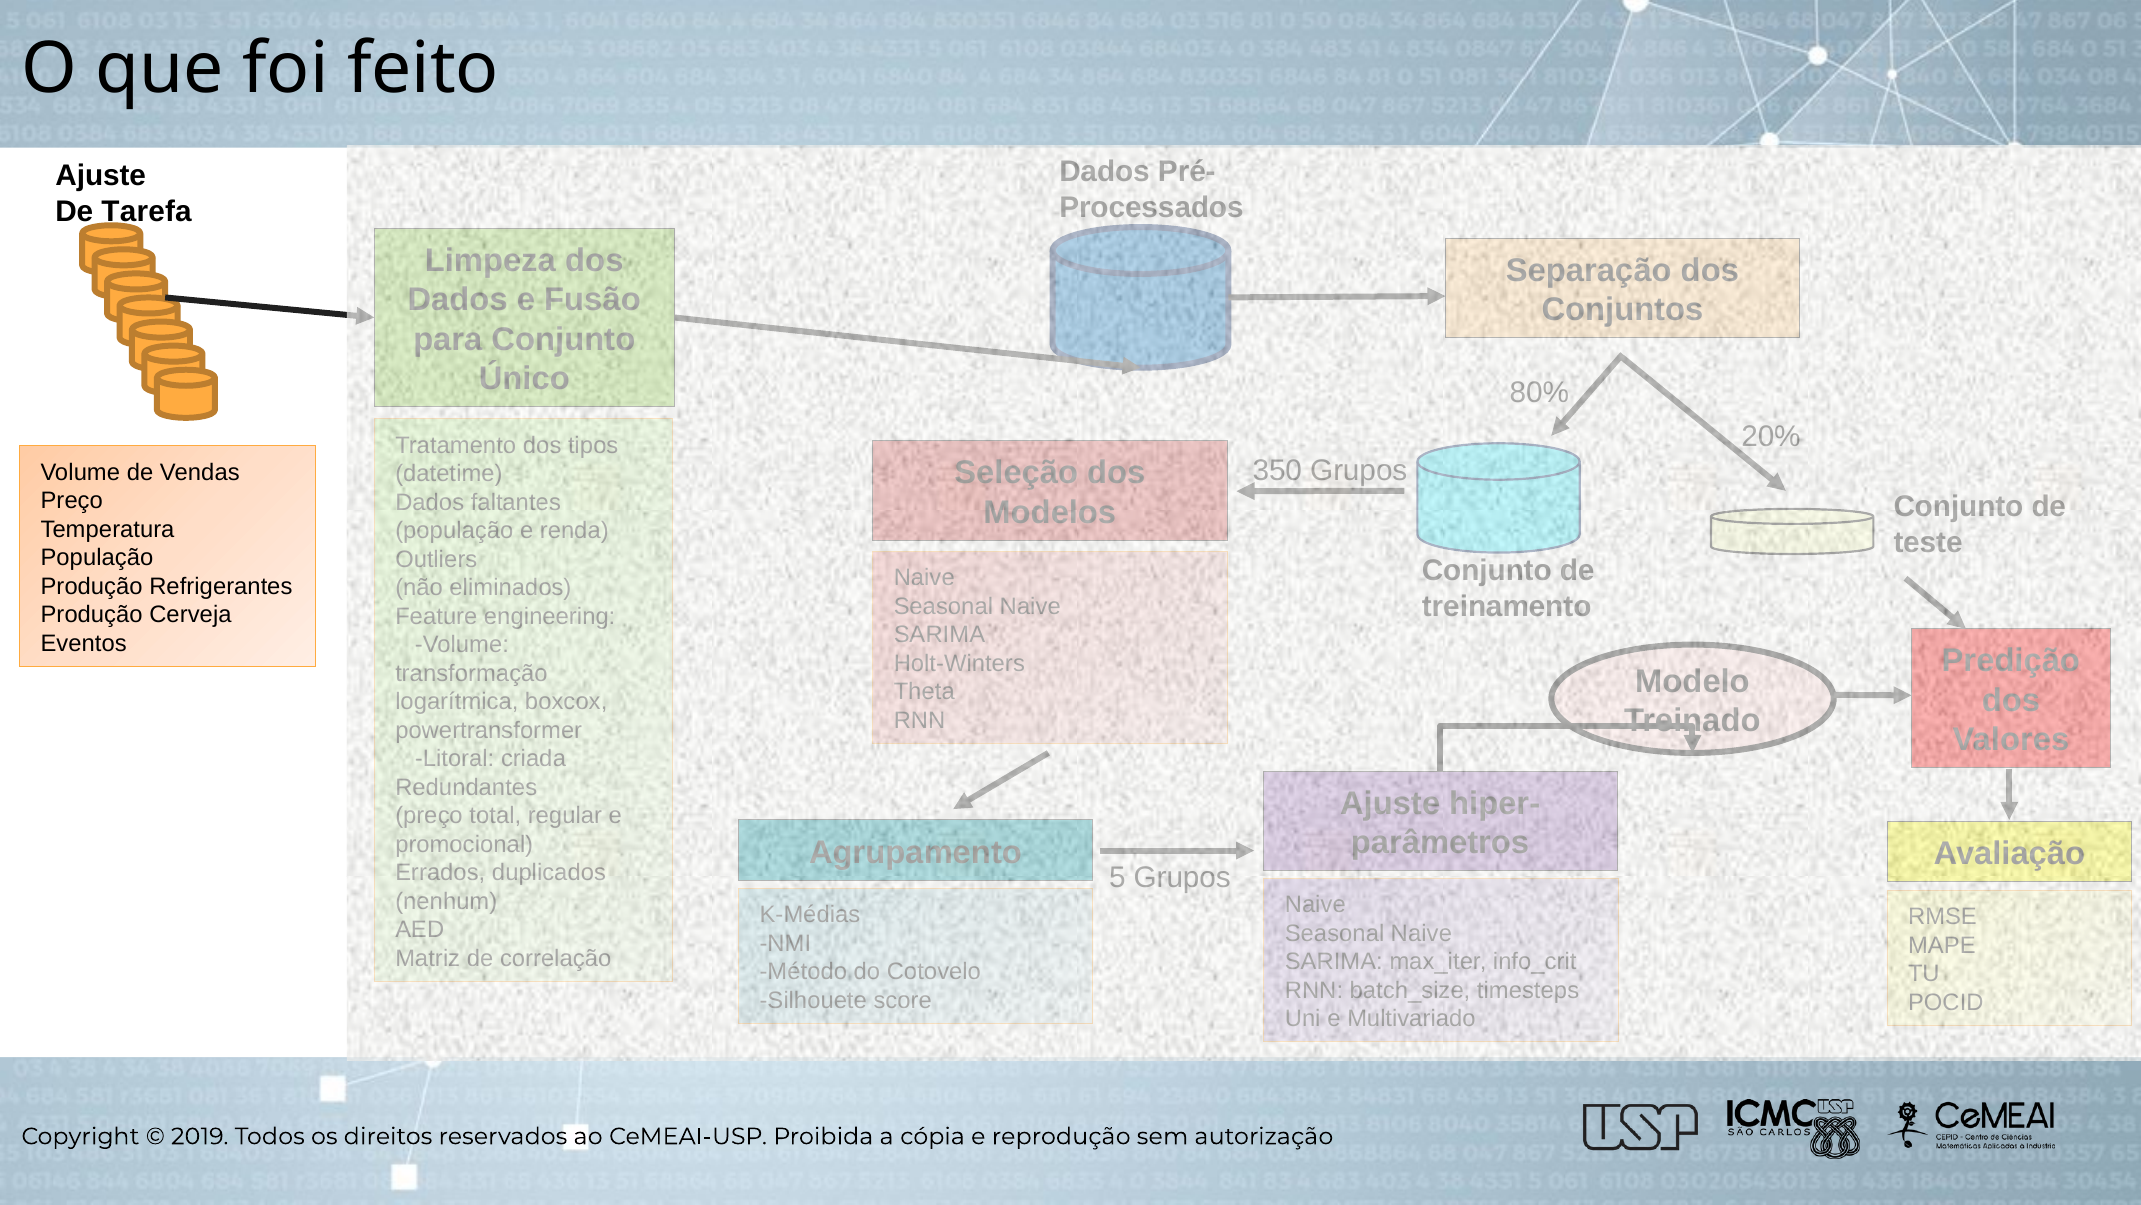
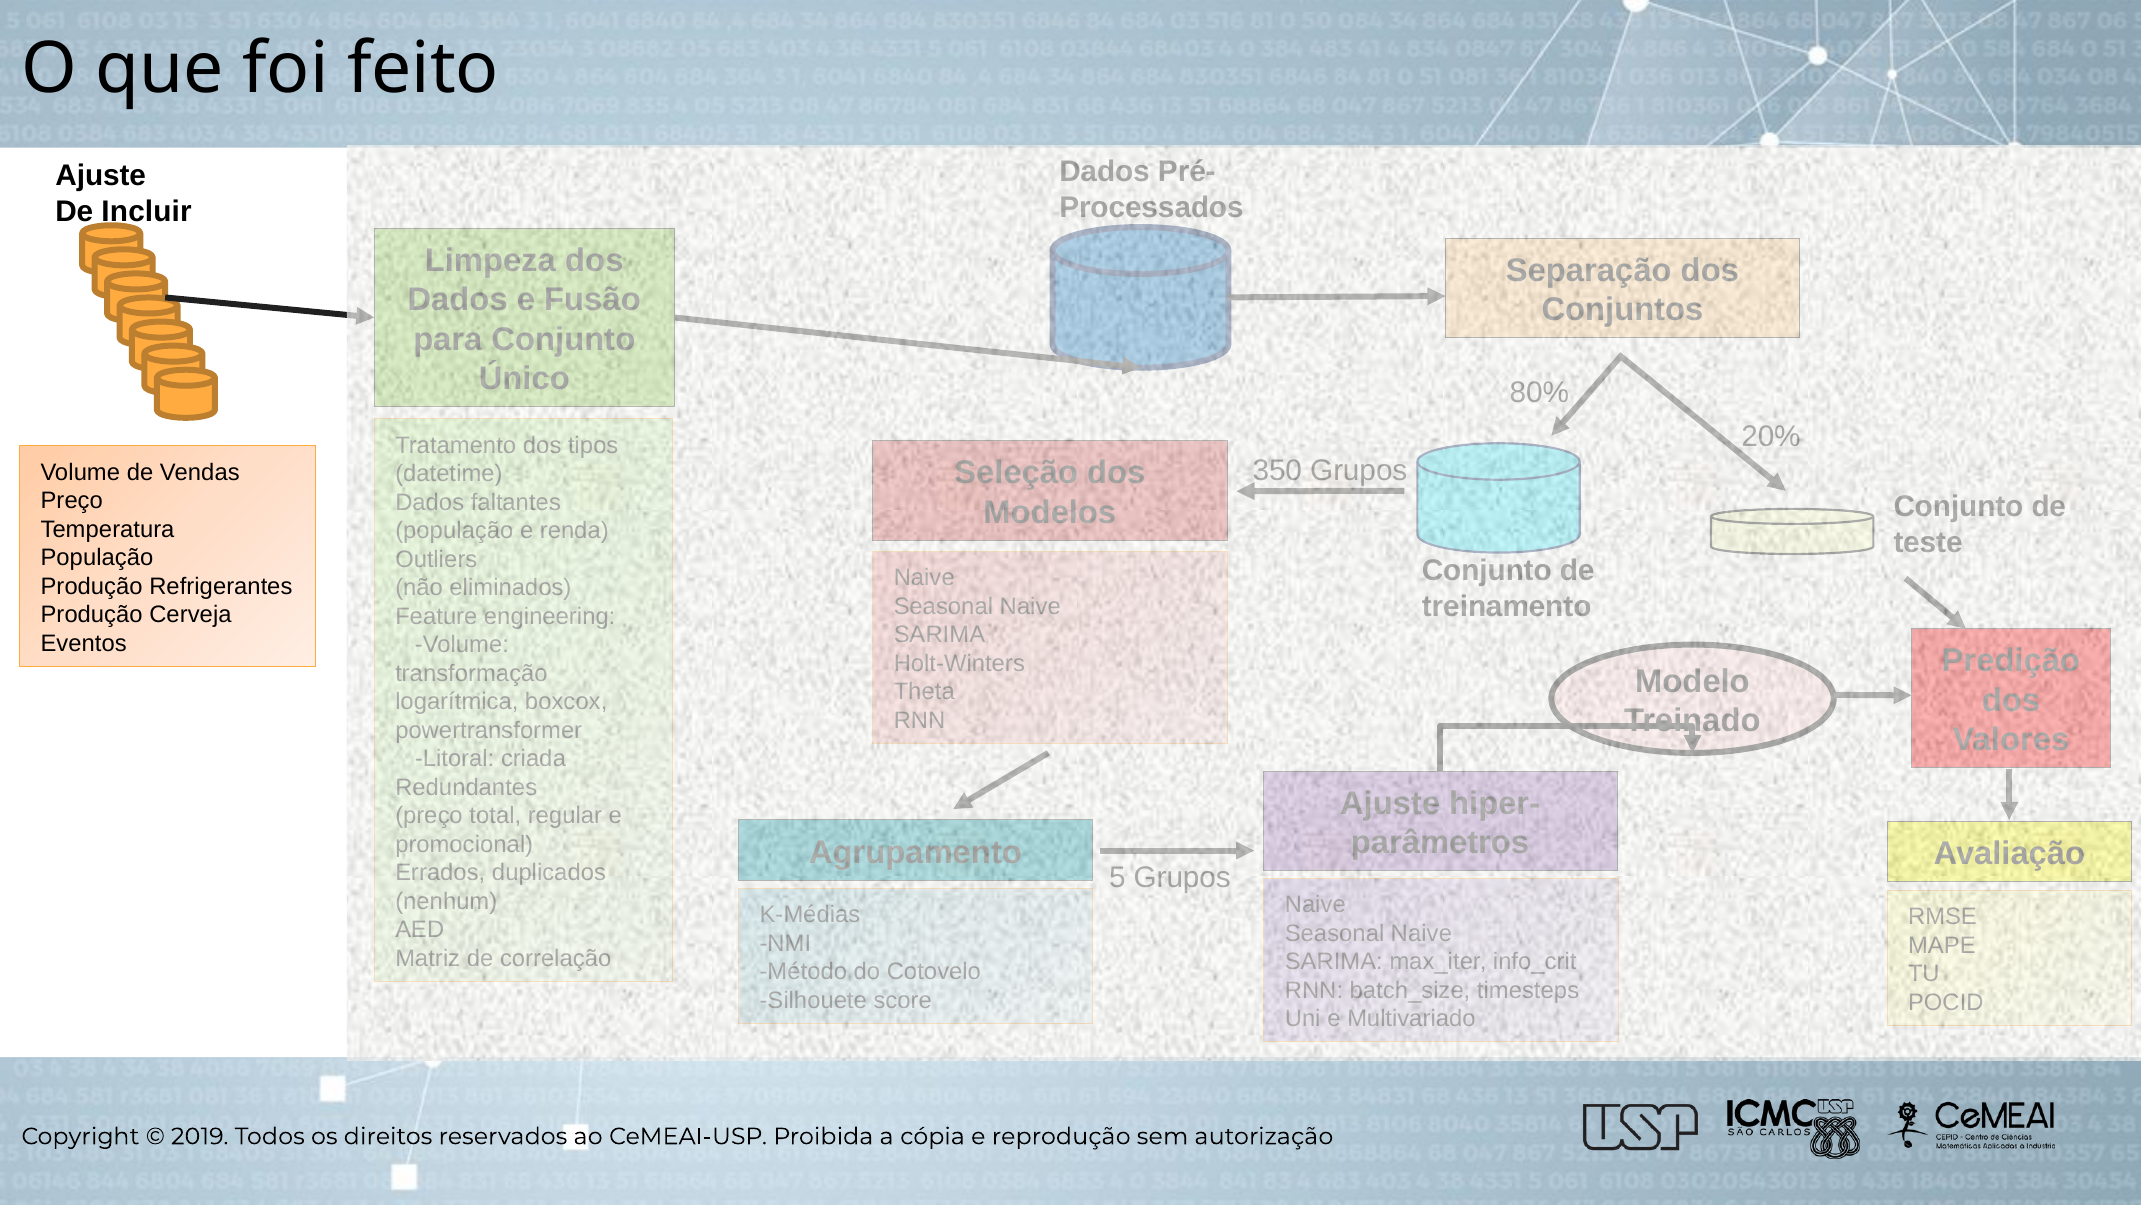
Tarefa: Tarefa -> Incluir (147, 211)
